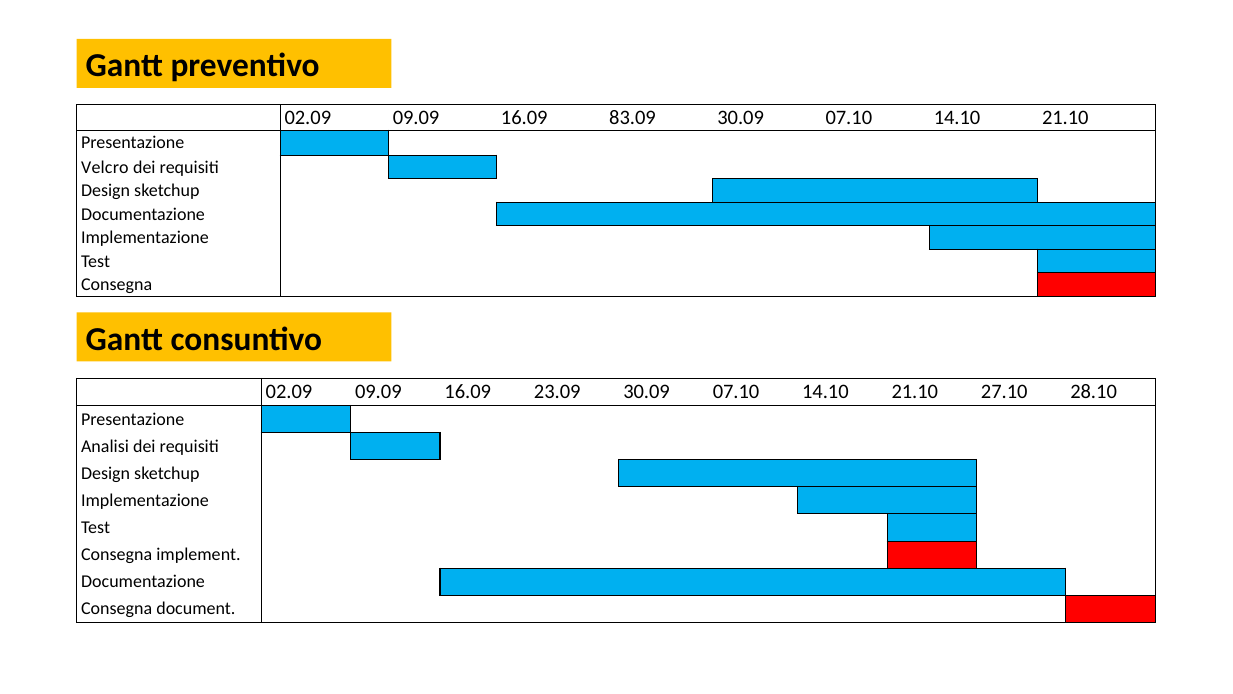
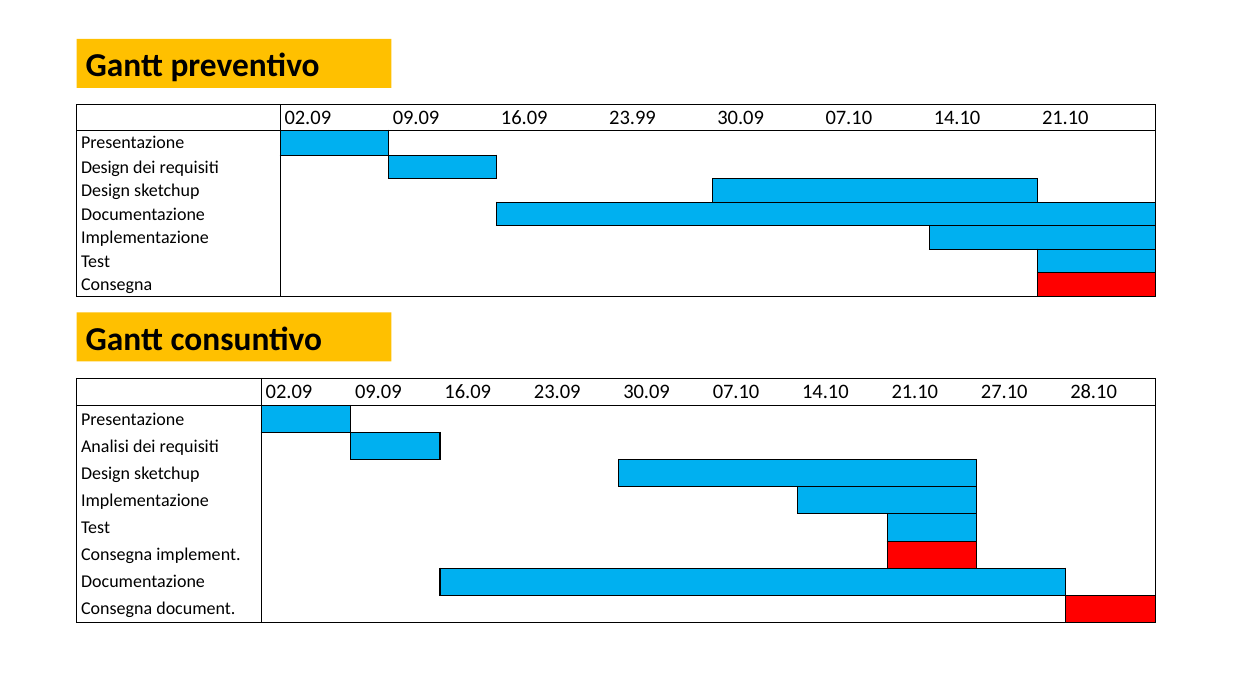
83.09: 83.09 -> 23.99 (632, 118)
Velcro: Velcro -> Design (105, 167)
